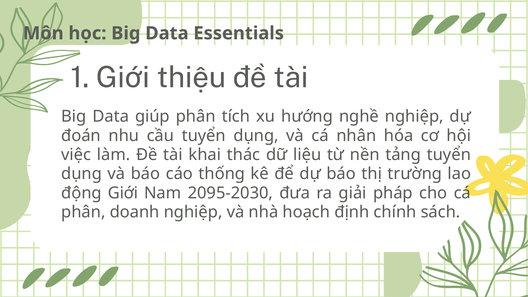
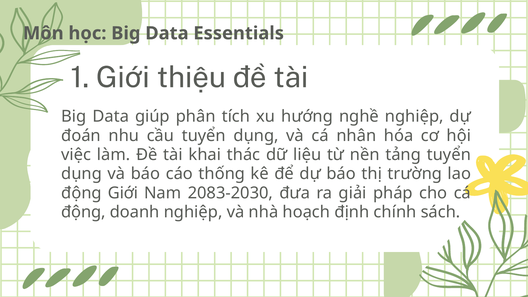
2095-2030: 2095-2030 -> 2083-2030 (230, 193)
phân: phân -> động (83, 212)
